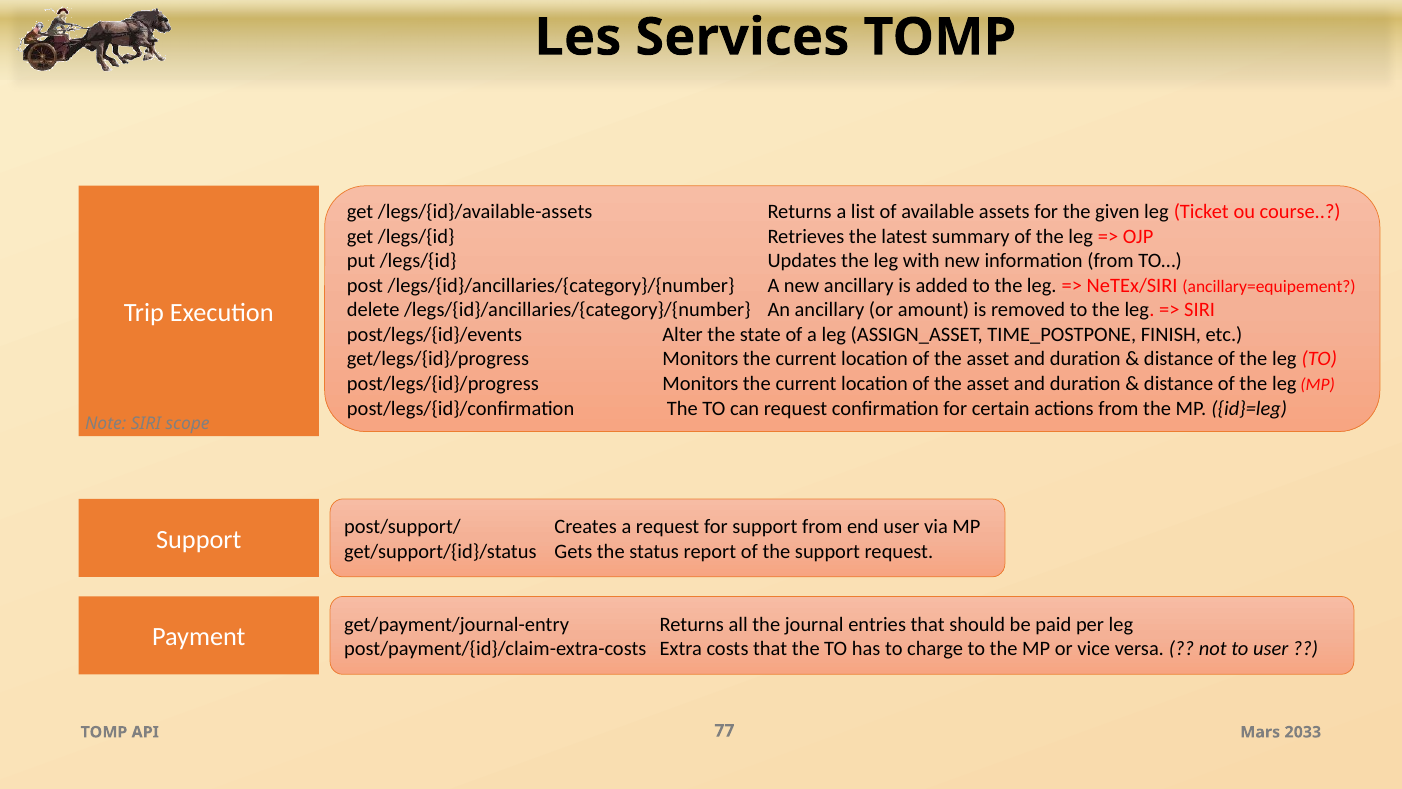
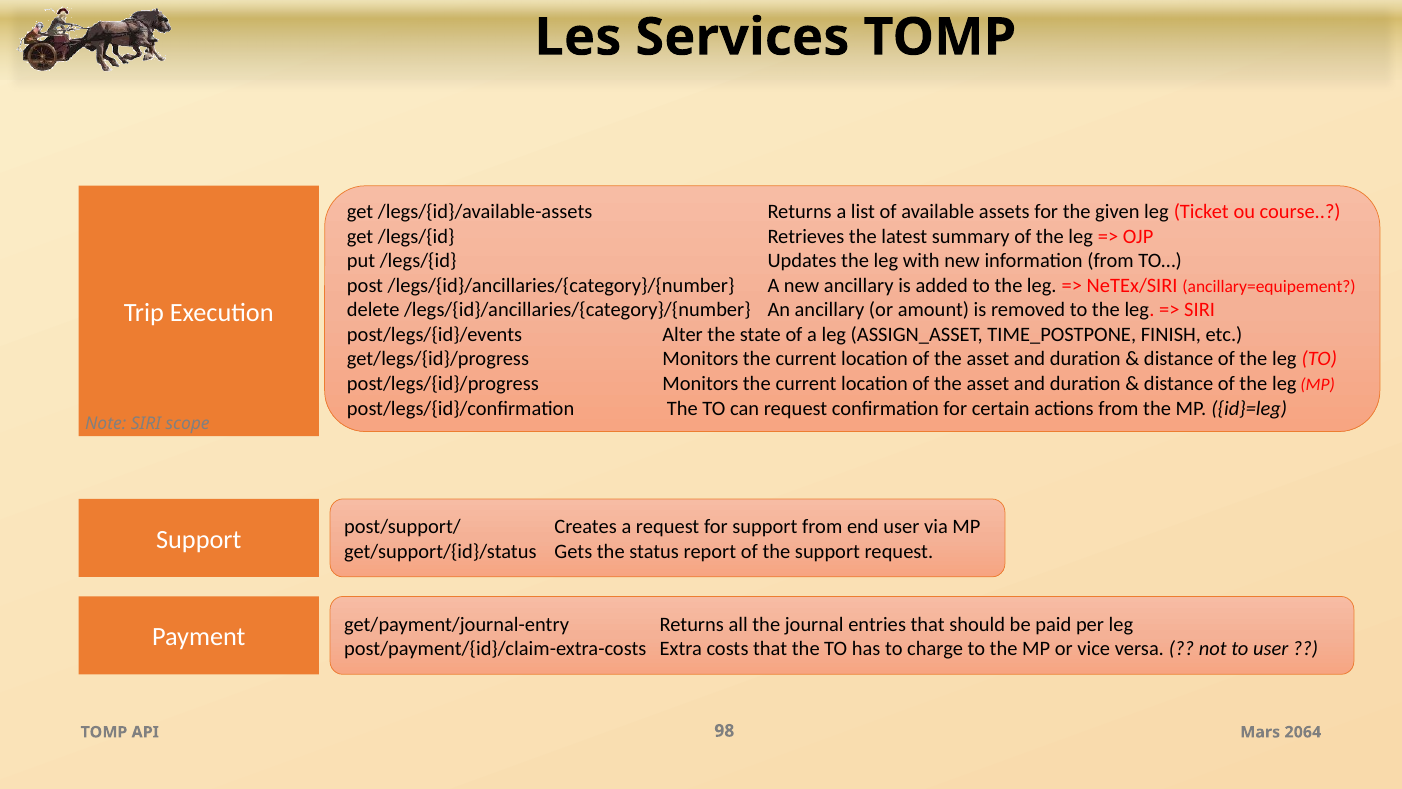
77: 77 -> 98 (724, 731)
2033: 2033 -> 2064 (1303, 732)
